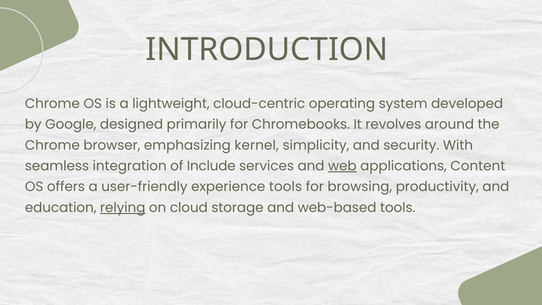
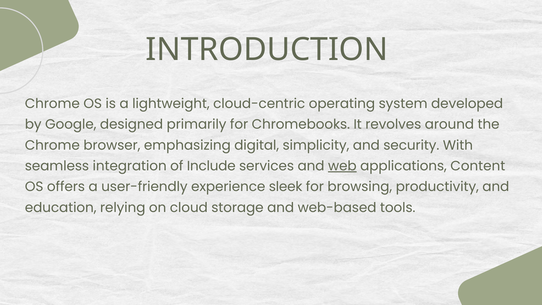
kernel: kernel -> digital (257, 145)
experience tools: tools -> sleek (286, 187)
relying underline: present -> none (123, 208)
